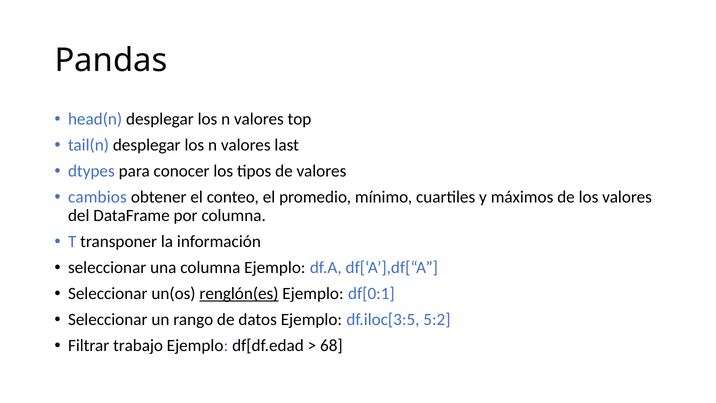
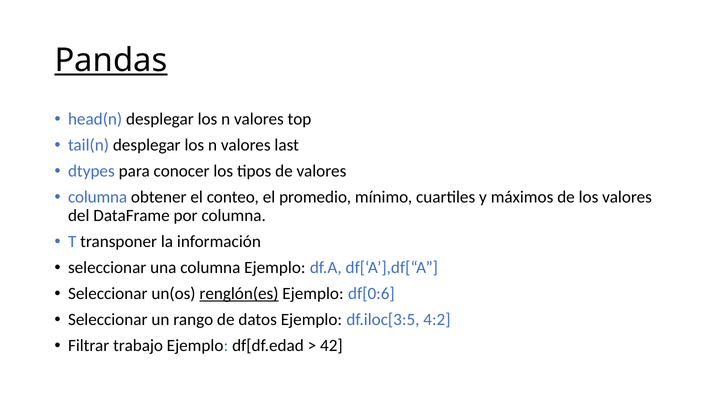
Pandas underline: none -> present (111, 60)
cambios: cambios -> columna (98, 197)
df[0:1: df[0:1 -> df[0:6 (371, 293)
5:2: 5:2 -> 4:2 (437, 319)
68: 68 -> 42 (331, 345)
